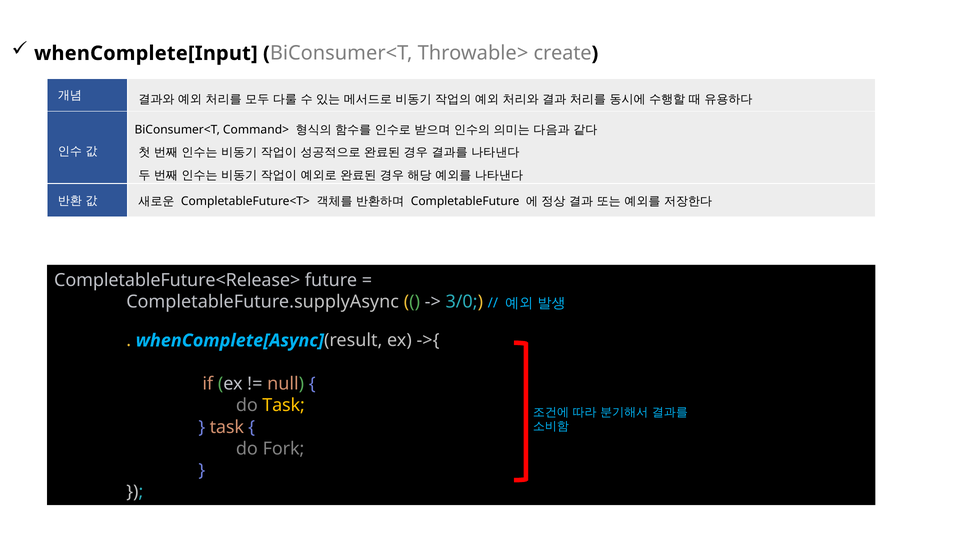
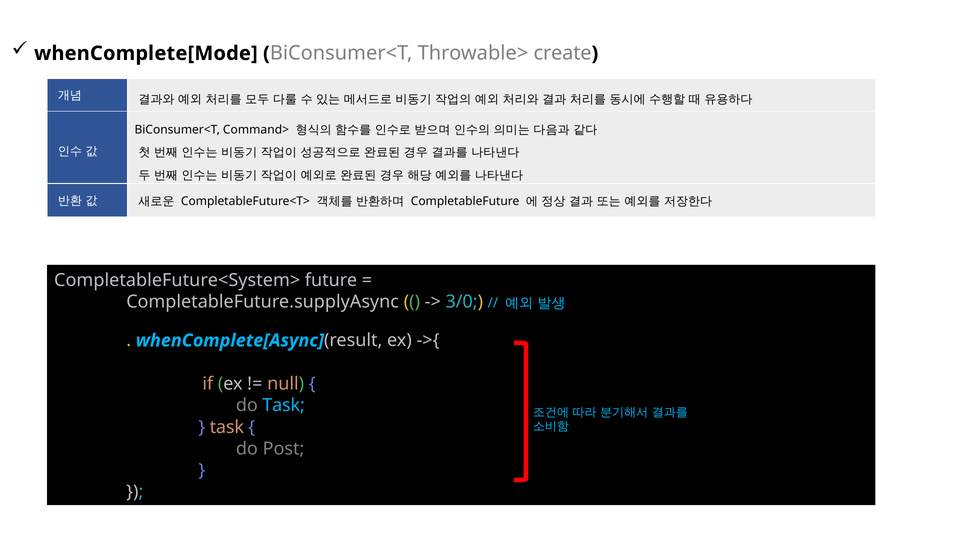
whenComplete[Input: whenComplete[Input -> whenComplete[Mode (146, 53)
CompletableFuture<Release>: CompletableFuture<Release> -> CompletableFuture<System> (177, 280)
Task colour: yellow -> light blue (284, 406)
Fork: Fork -> Post (283, 449)
